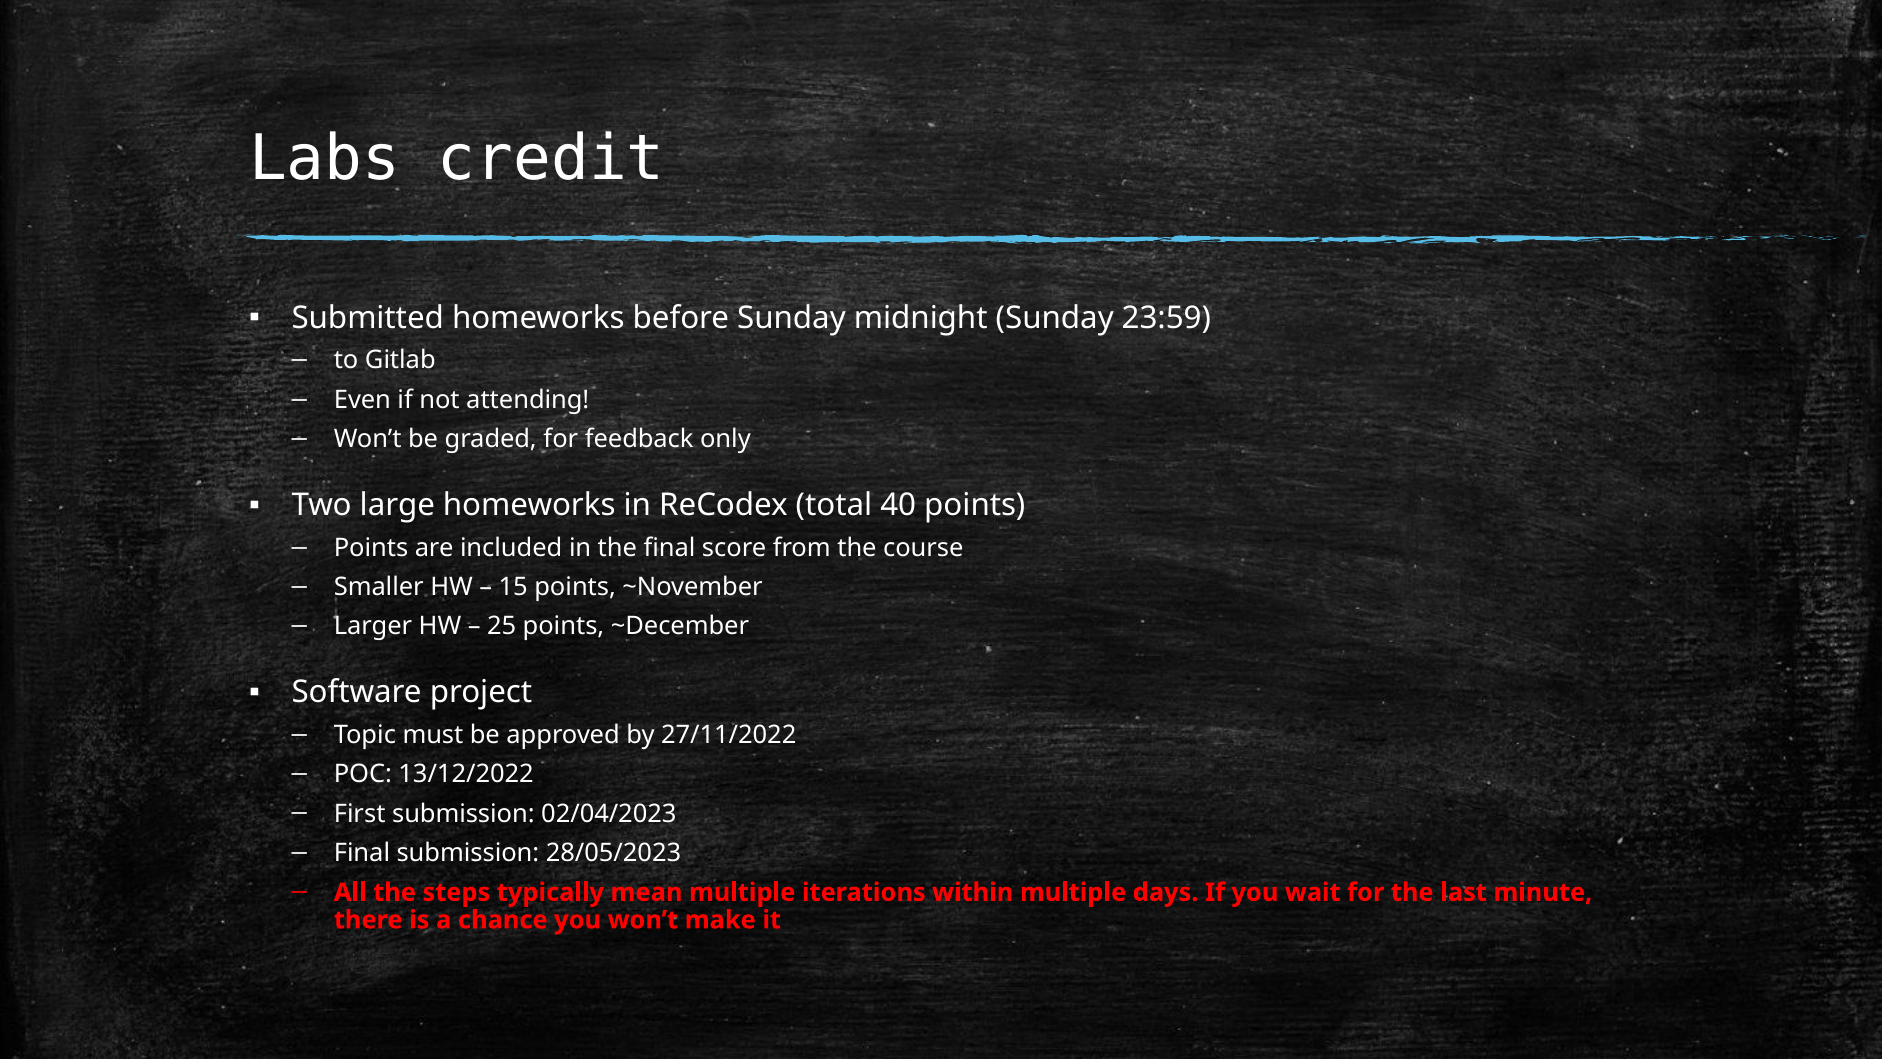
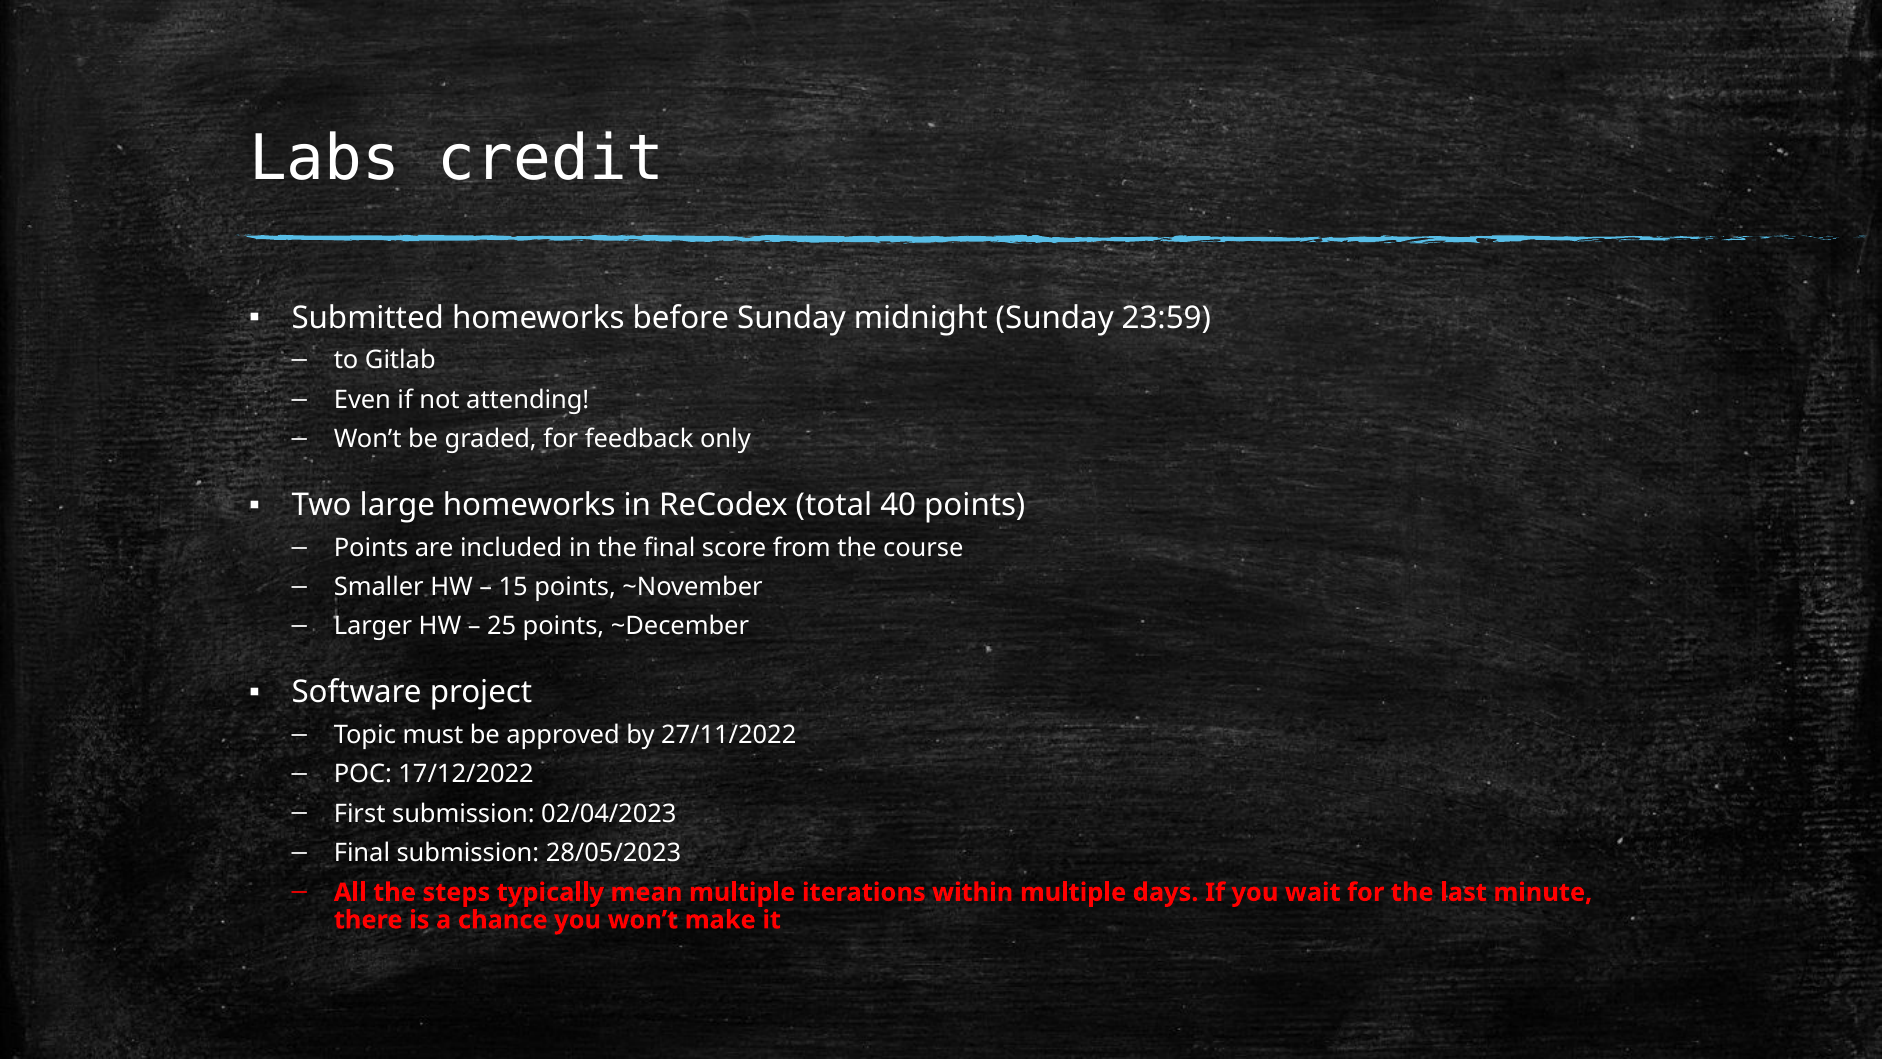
13/12/2022: 13/12/2022 -> 17/12/2022 (466, 774)
